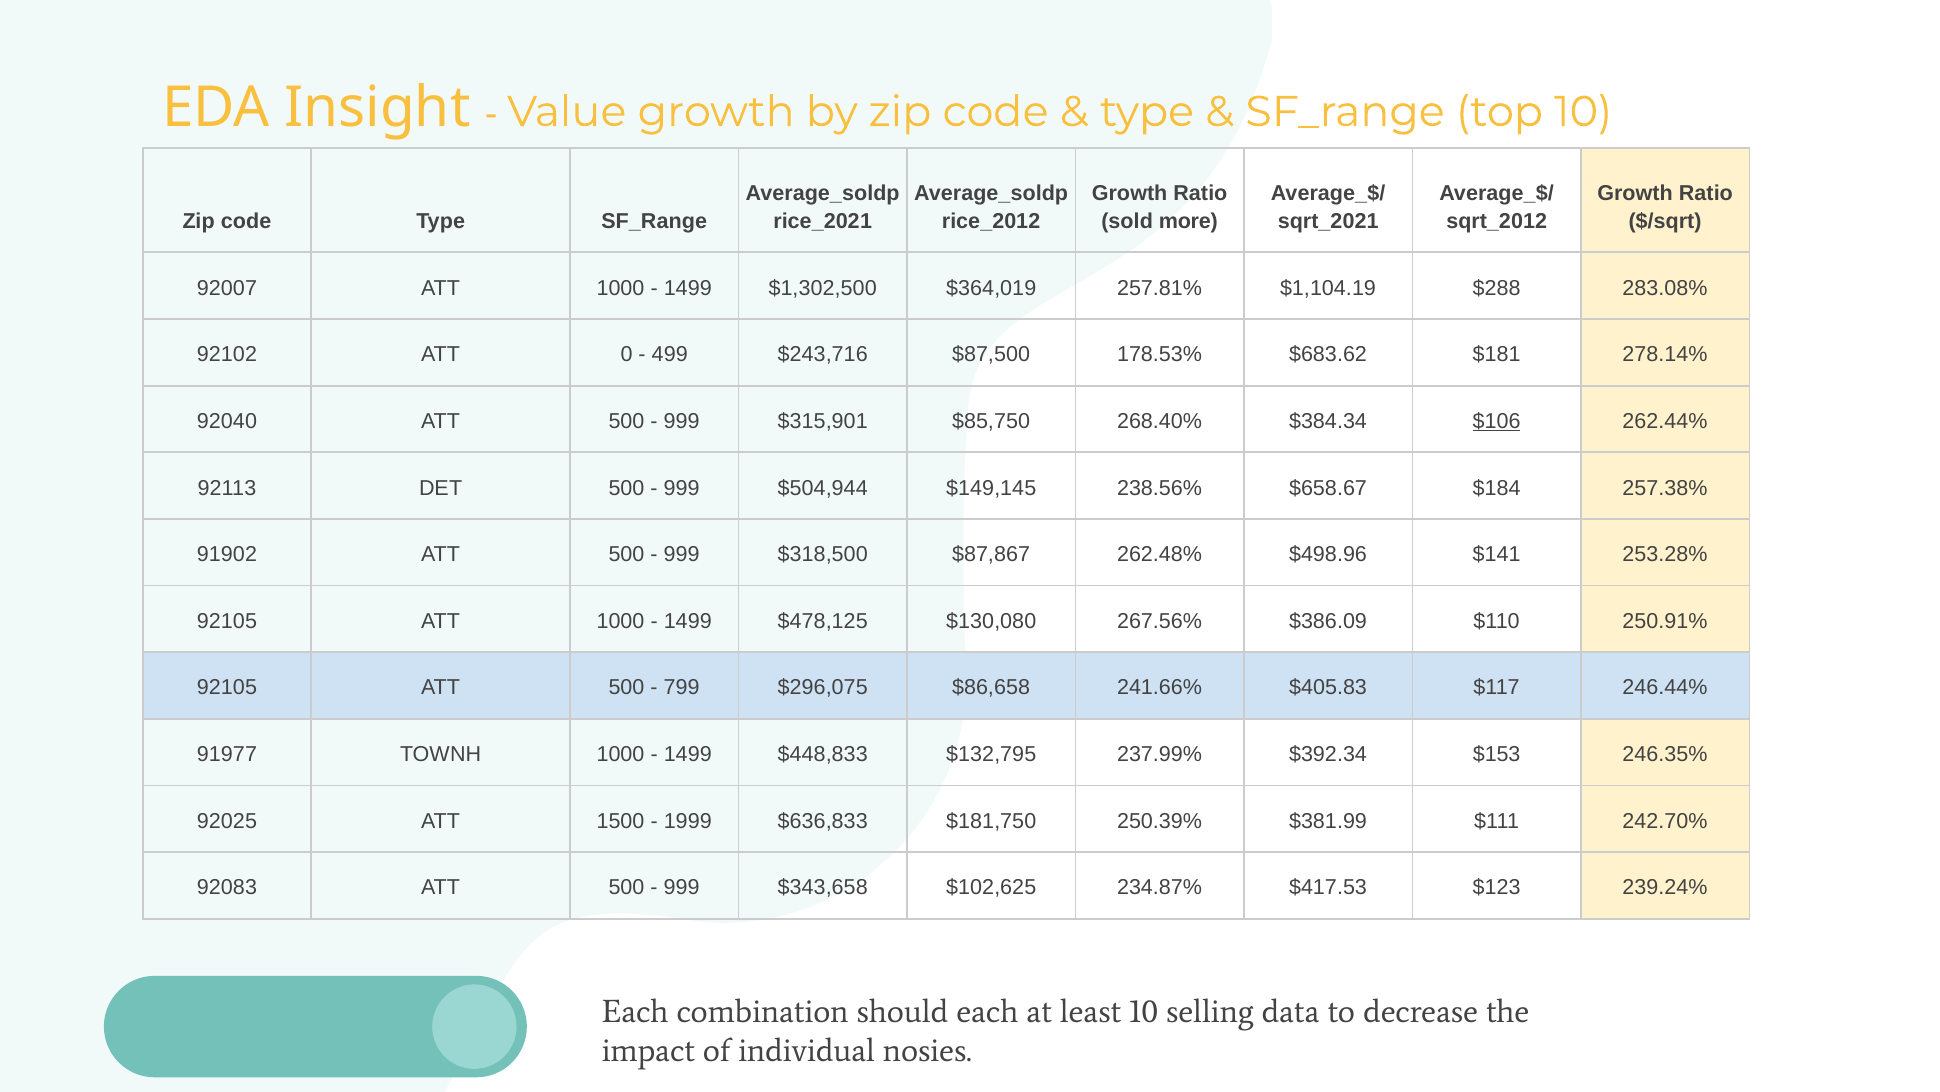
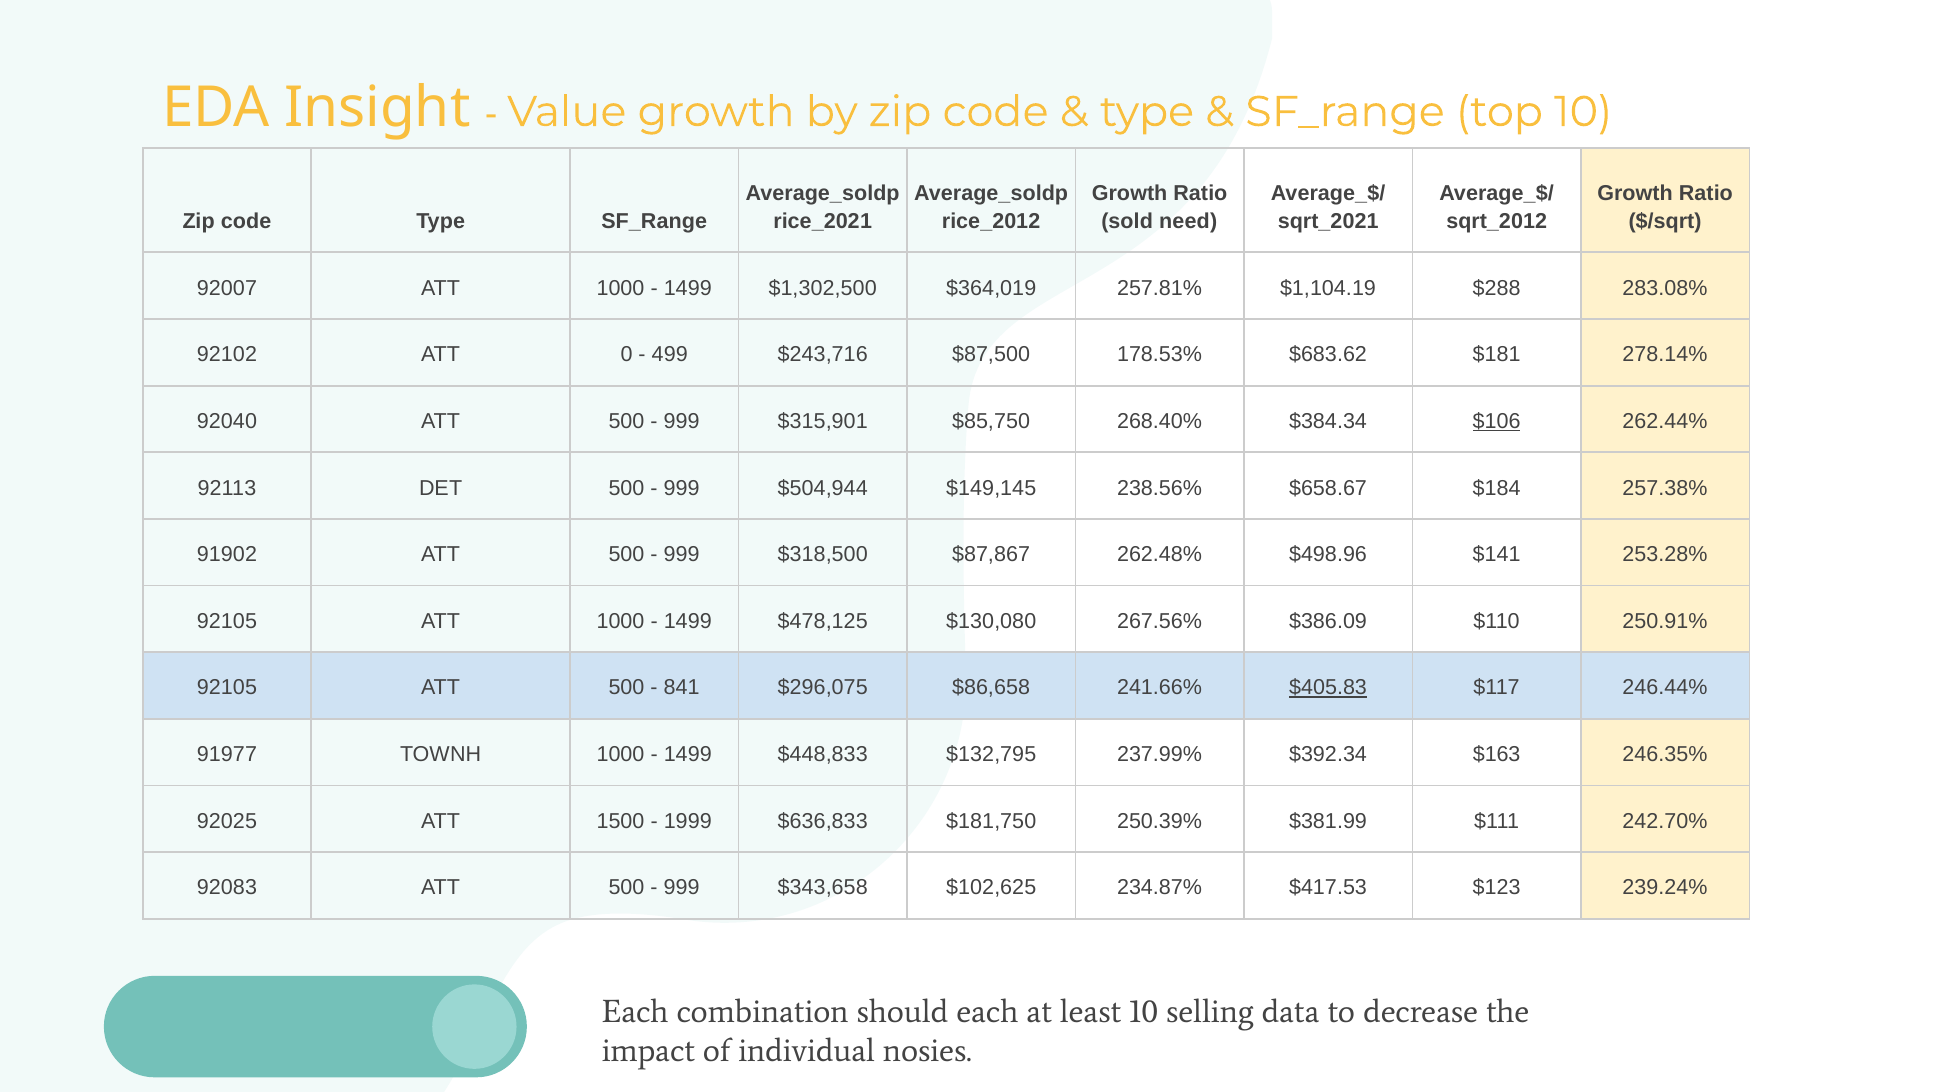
more: more -> need (1188, 221)
799: 799 -> 841 (682, 687)
$405.83 underline: none -> present (1328, 687)
$153: $153 -> $163 (1497, 754)
